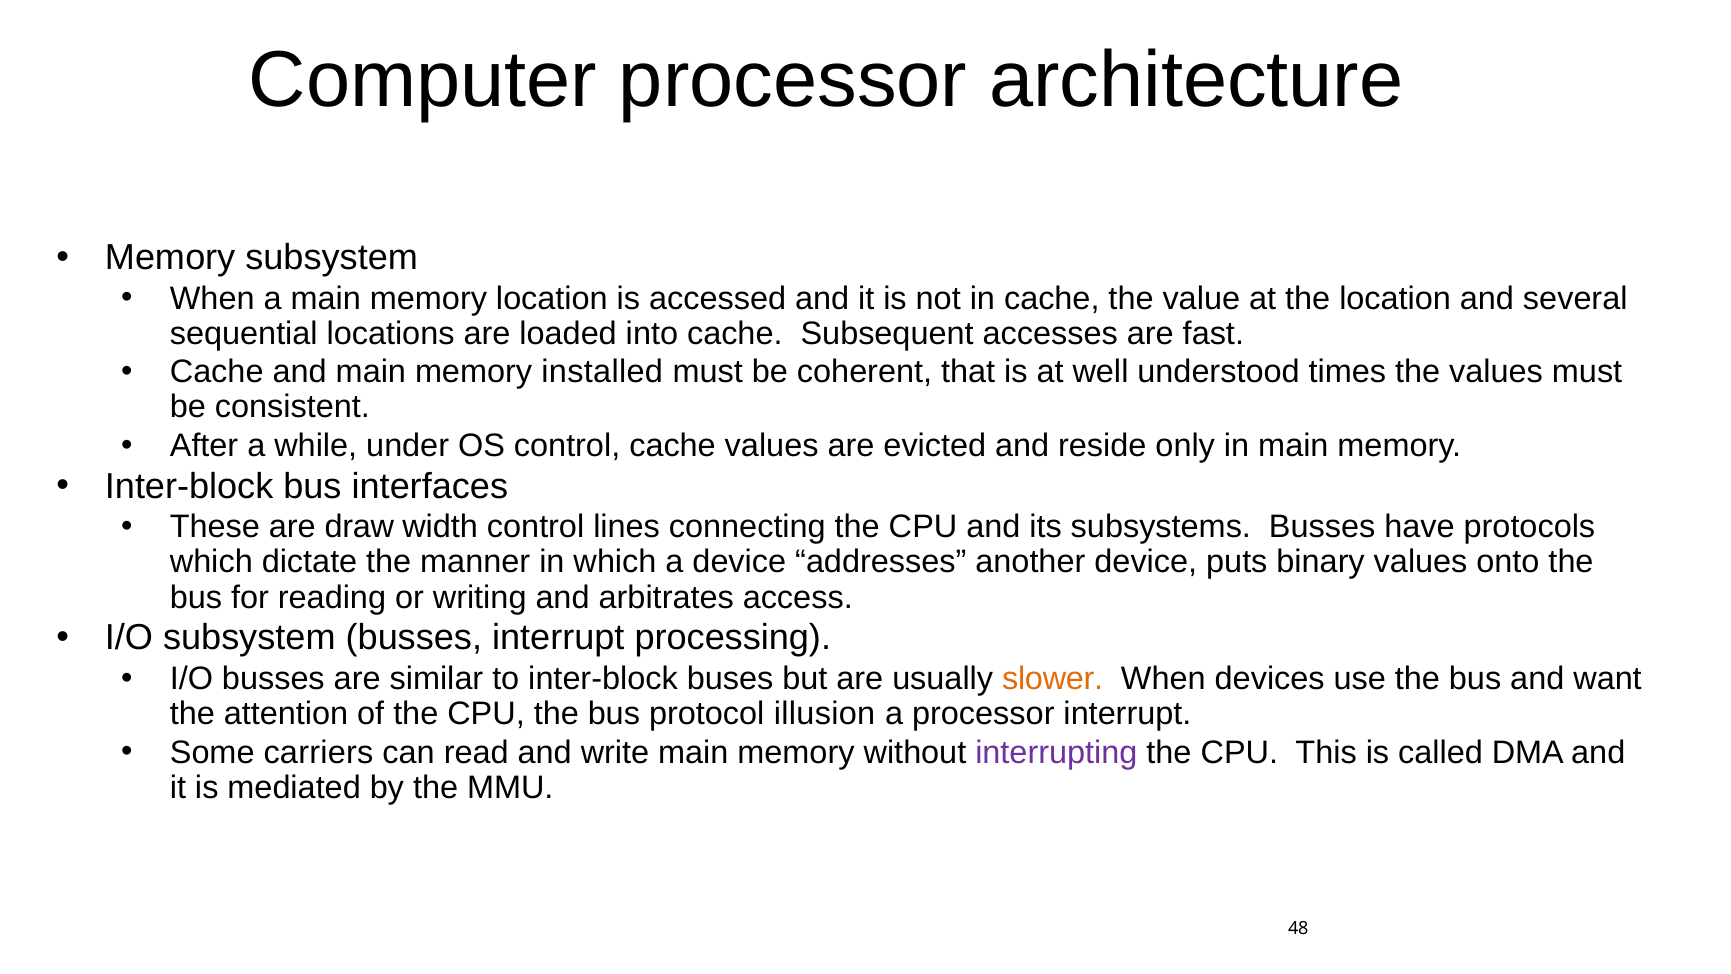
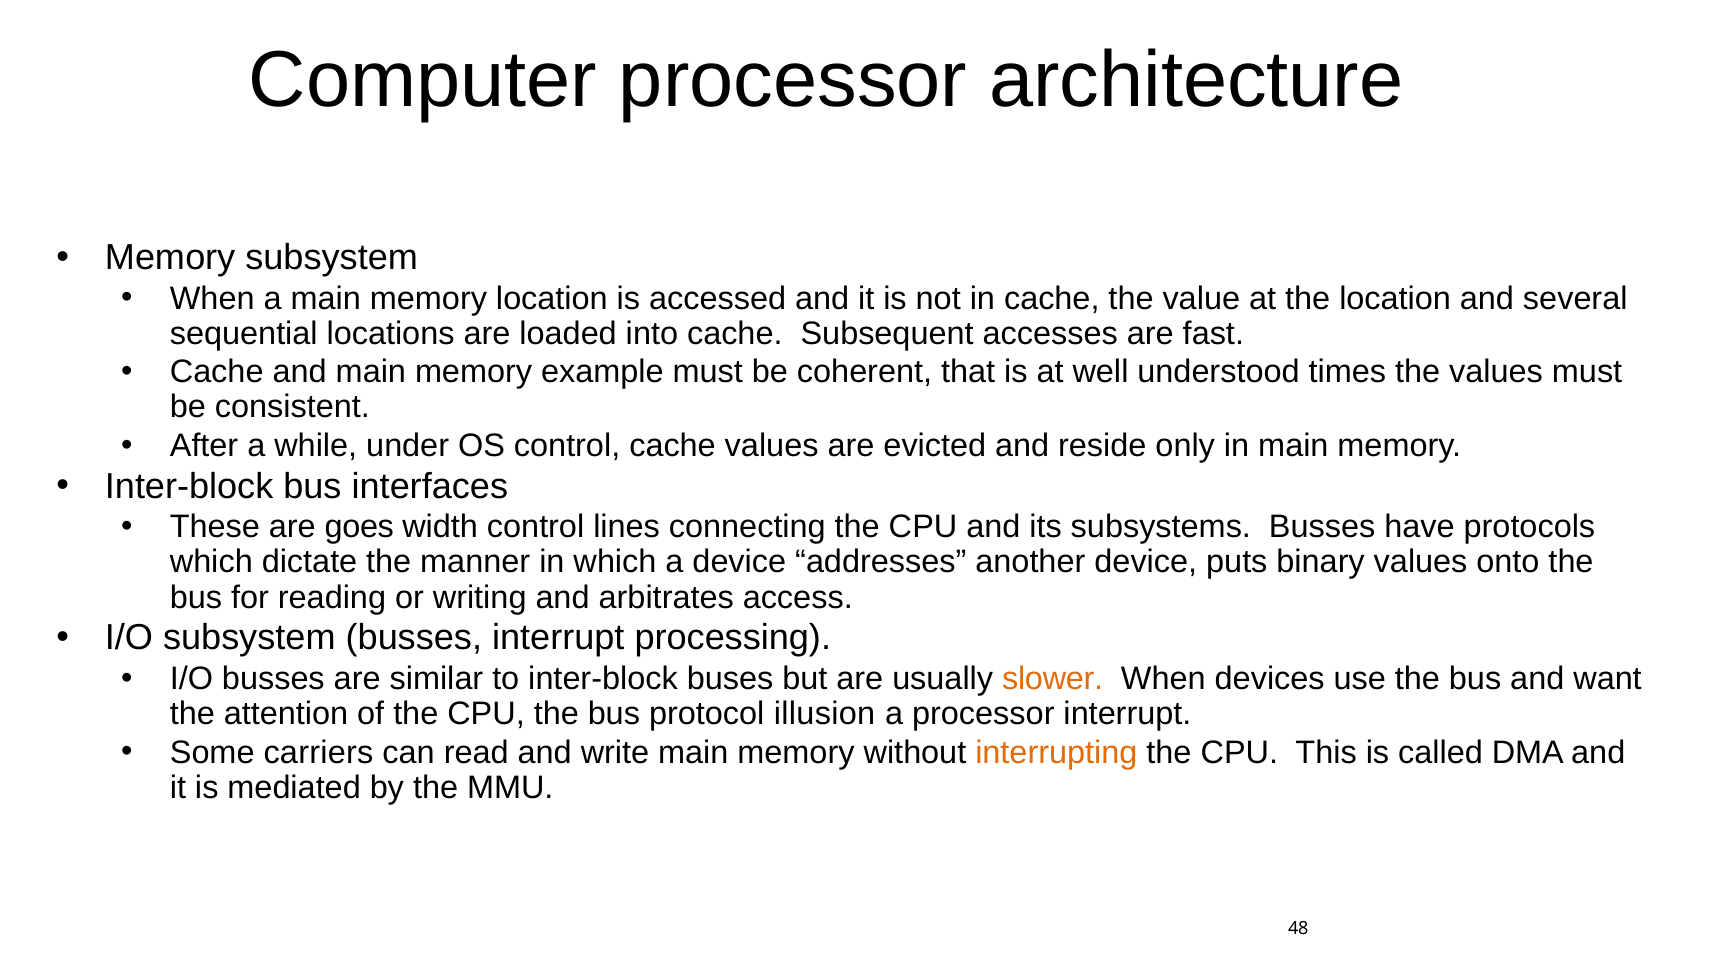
installed: installed -> example (602, 372)
draw: draw -> goes (359, 527)
interrupting colour: purple -> orange (1056, 752)
